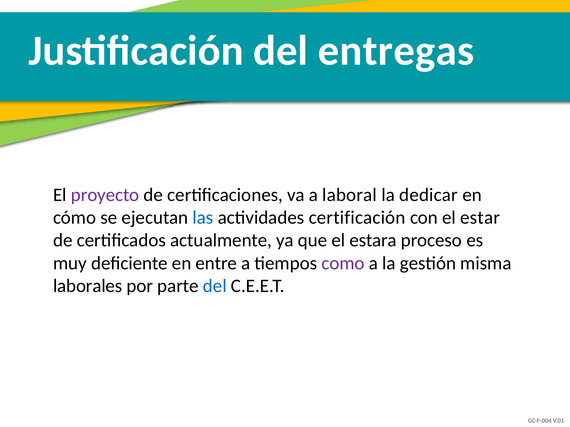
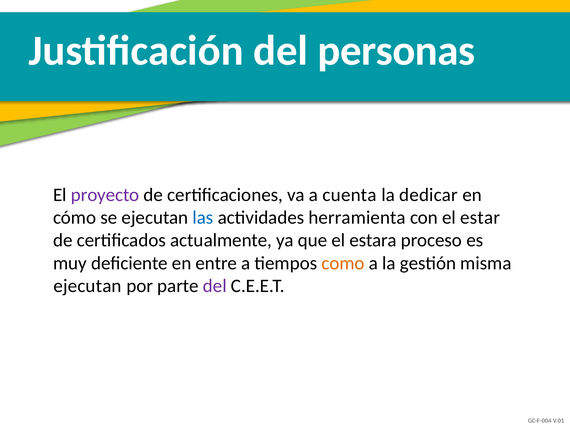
entregas: entregas -> personas (396, 51)
laboral: laboral -> cuenta (350, 195)
certificación: certificación -> herramienta (357, 218)
como colour: purple -> orange (343, 263)
laborales: laborales -> ejecutan (88, 286)
del colour: blue -> purple (215, 286)
